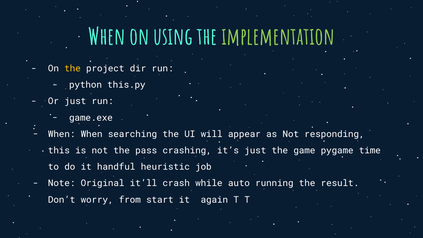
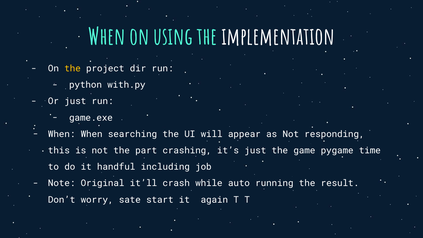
implementation colour: light green -> white (278, 37)
this.py: this.py -> with.py (126, 85)
pass: pass -> part (146, 150)
heuristic: heuristic -> including (165, 167)
from: from -> sate (130, 200)
